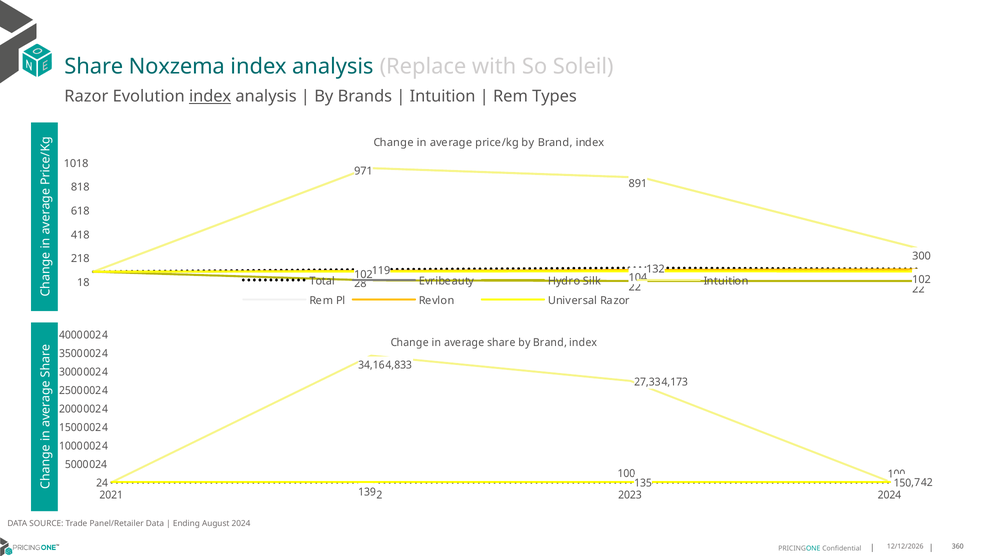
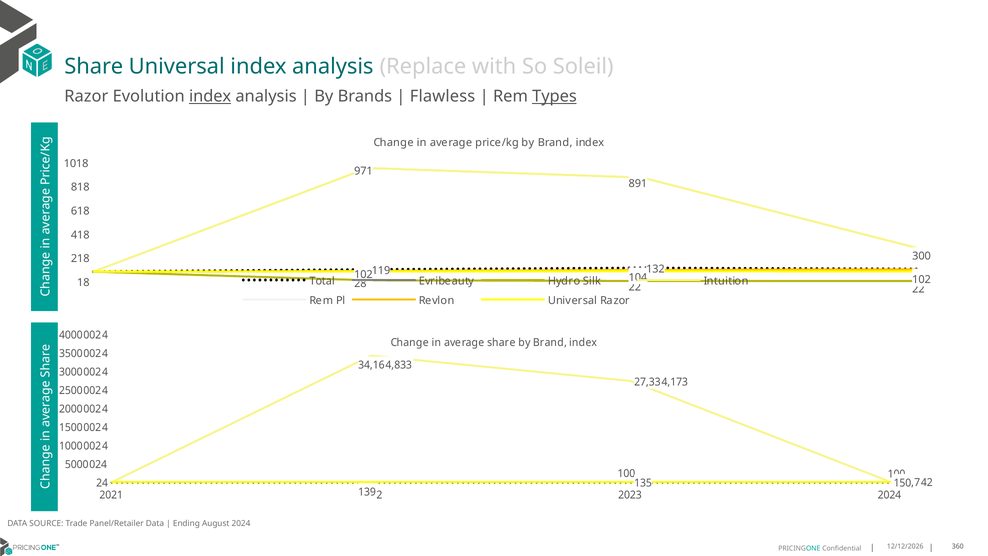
Share Noxzema: Noxzema -> Universal (177, 66)
Intuition: Intuition -> Flawless (442, 96)
Types underline: none -> present (554, 96)
